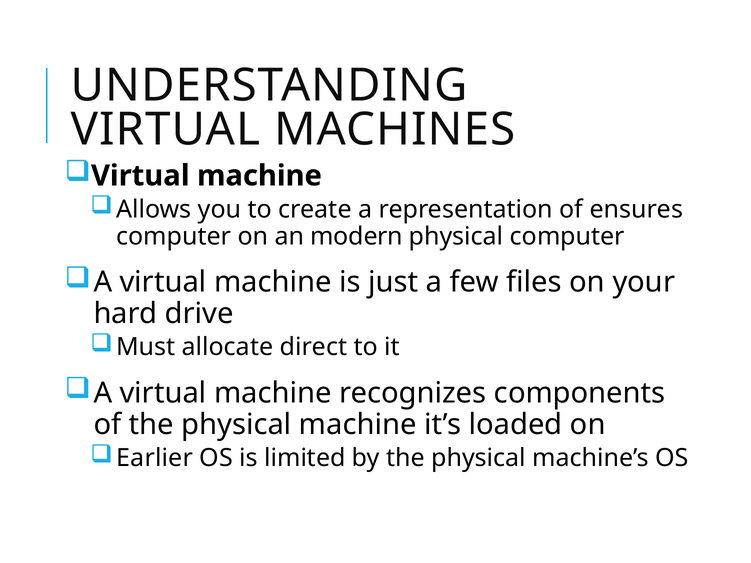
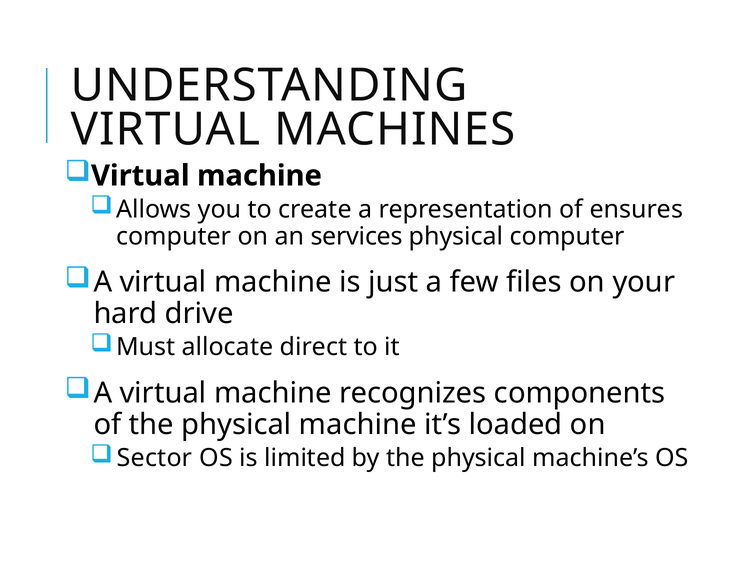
modern: modern -> services (357, 236)
Earlier: Earlier -> Sector (154, 458)
